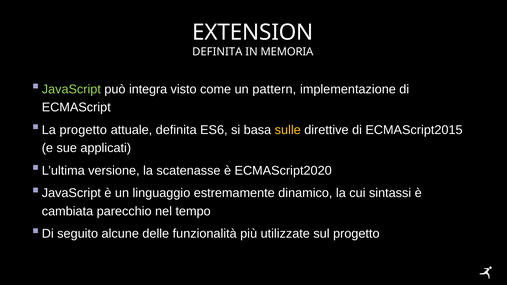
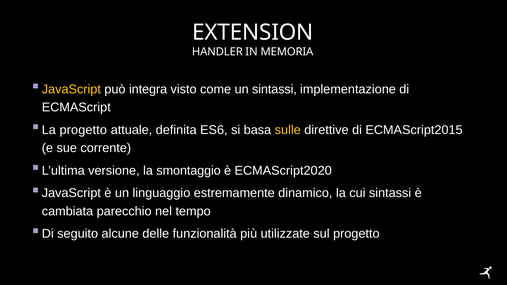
DEFINITA: DEFINITA -> HANDLER (217, 52)
JavaScript colour: light green -> yellow (71, 89)
un pattern: pattern -> sintassi (274, 89)
applicati: applicati -> corrente (106, 148)
scatenasse: scatenasse -> smontaggio (189, 171)
